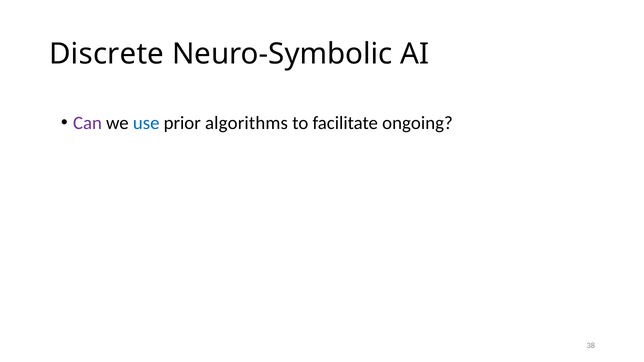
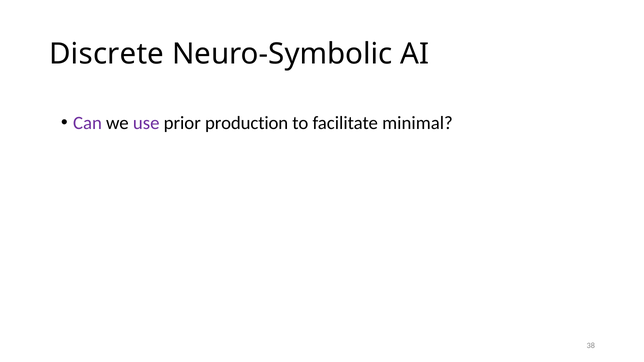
use colour: blue -> purple (146, 123)
algorithms: algorithms -> production (247, 123)
ongoing: ongoing -> minimal (418, 123)
